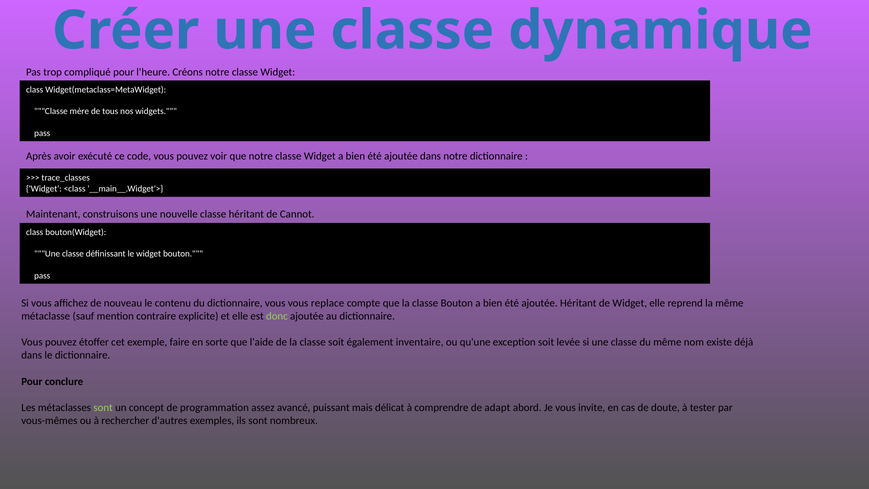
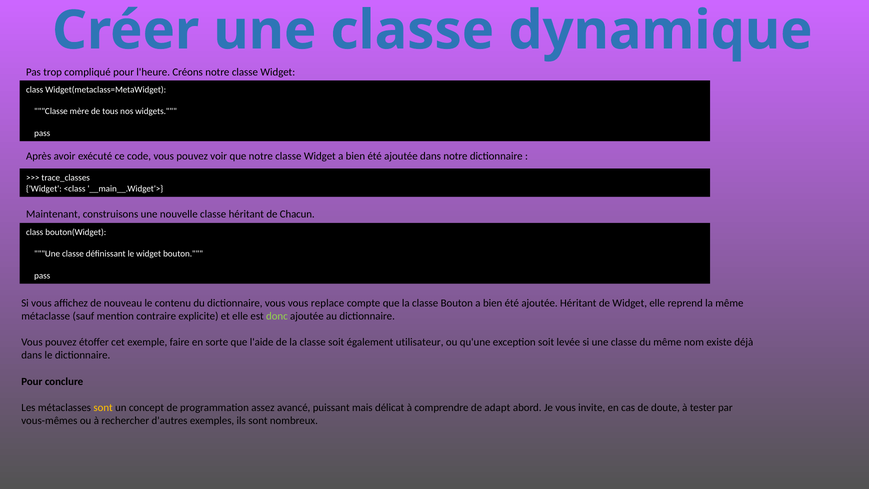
Cannot: Cannot -> Chacun (297, 214)
inventaire: inventaire -> utilisateur (420, 342)
sont colour: light green -> yellow (103, 407)
